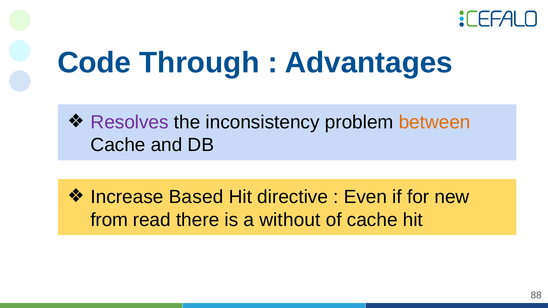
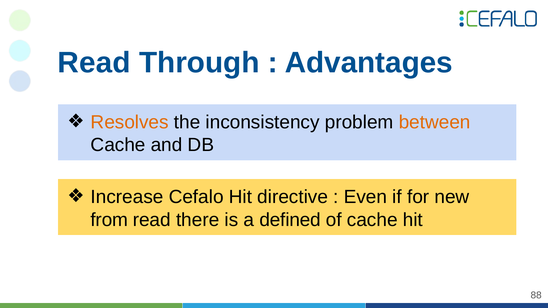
Code: Code -> Read (94, 63)
Resolves colour: purple -> orange (130, 122)
Based: Based -> Cefalo (196, 197)
without: without -> defined (290, 220)
